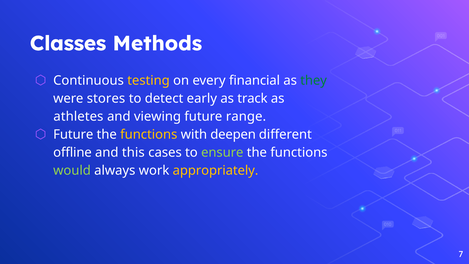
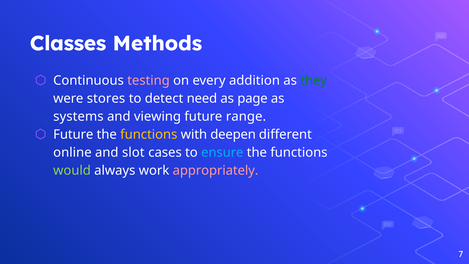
testing colour: yellow -> pink (149, 80)
financial: financial -> addition (254, 80)
early: early -> need (202, 98)
track: track -> page (253, 98)
athletes: athletes -> systems (78, 116)
offline: offline -> online (72, 152)
this: this -> slot (133, 152)
ensure colour: light green -> light blue (222, 152)
appropriately colour: yellow -> pink (215, 170)
